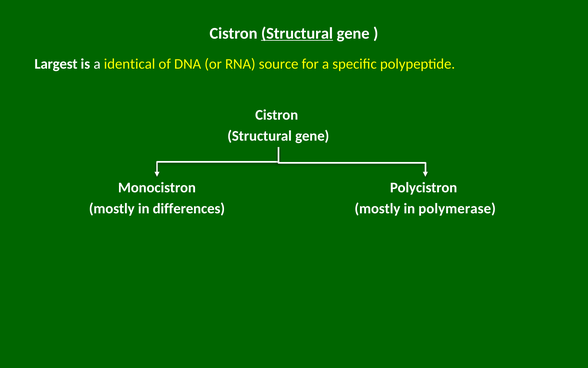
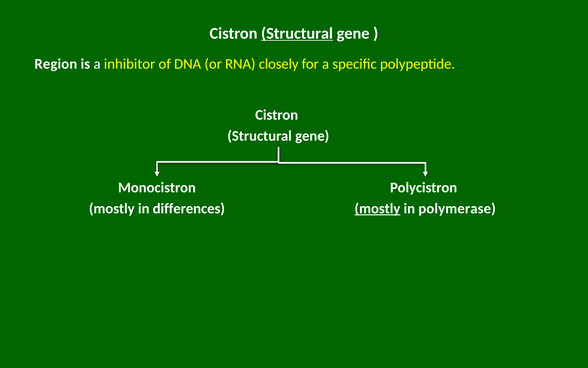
Largest: Largest -> Region (56, 64)
identical: identical -> inhibitor (130, 64)
source: source -> closely (279, 64)
mostly underline: none -> present (377, 208)
